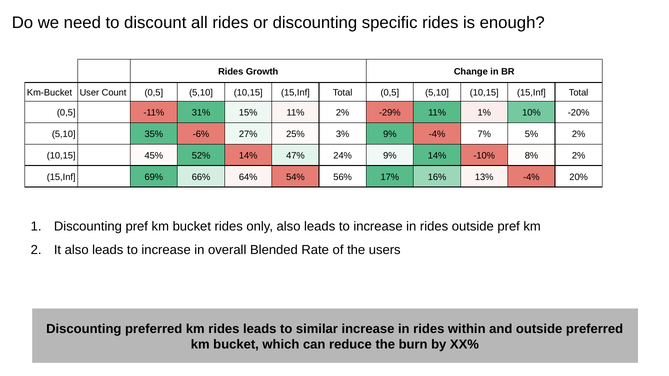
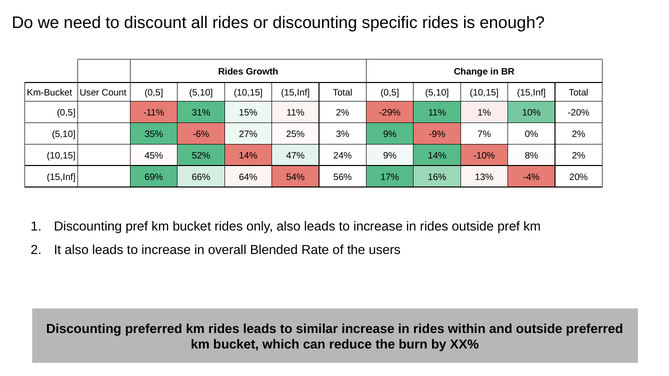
9% -4%: -4% -> -9% (437, 134)
5%: 5% -> 0% (531, 134)
